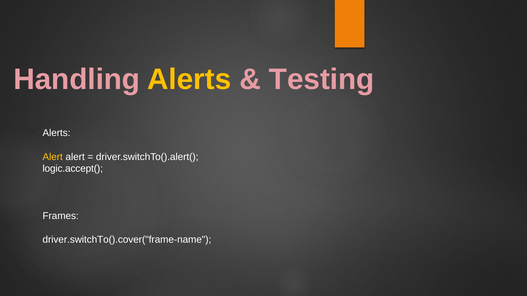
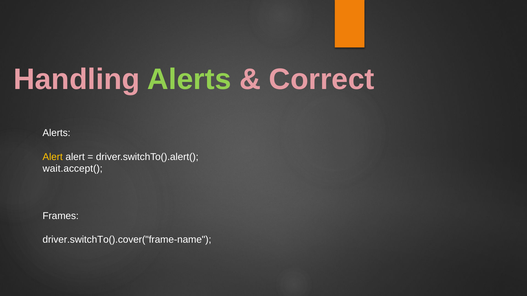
Alerts colour: yellow -> light green (189, 79)
Testing: Testing -> Correct (322, 79)
logic.accept(: logic.accept( -> wait.accept( (73, 169)
